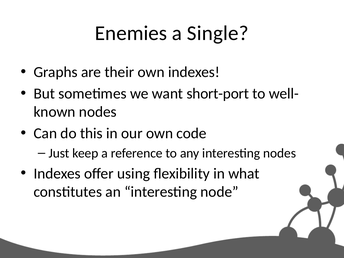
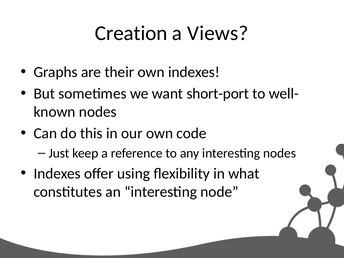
Enemies: Enemies -> Creation (131, 33)
Single: Single -> Views (218, 33)
